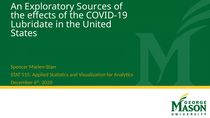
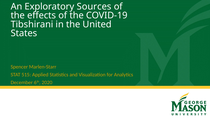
Lubridate: Lubridate -> Tibshirani (32, 24)
